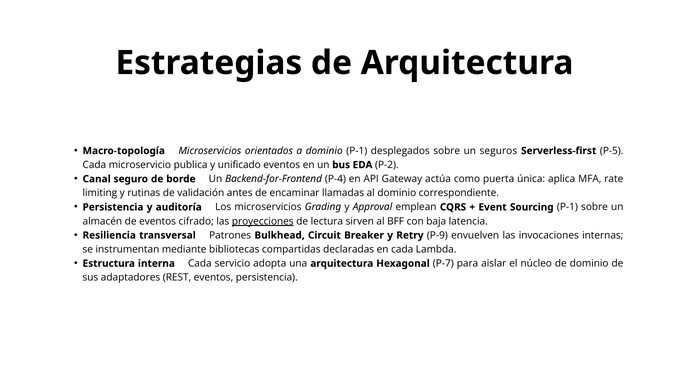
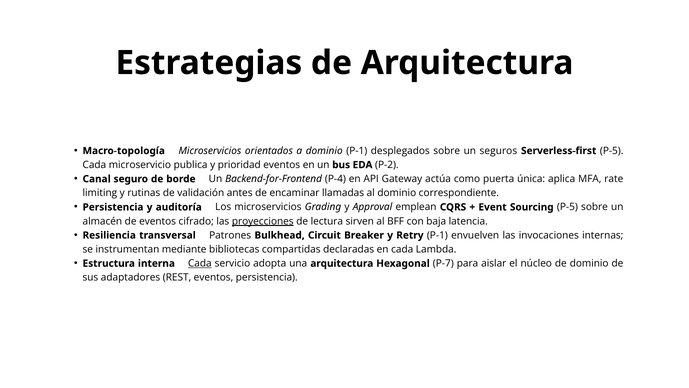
unificado: unificado -> prioridad (239, 165)
Sourcing P-1: P-1 -> P-5 (567, 207)
Retry P-9: P-9 -> P-1 (437, 235)
Cada underline: none -> present (200, 263)
